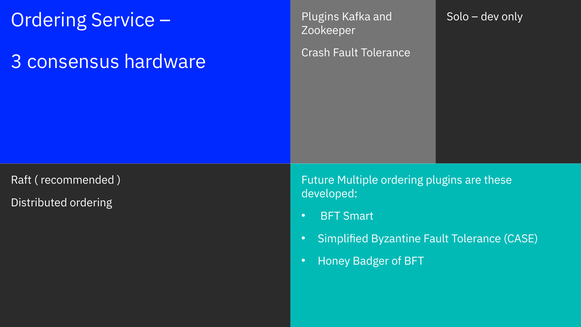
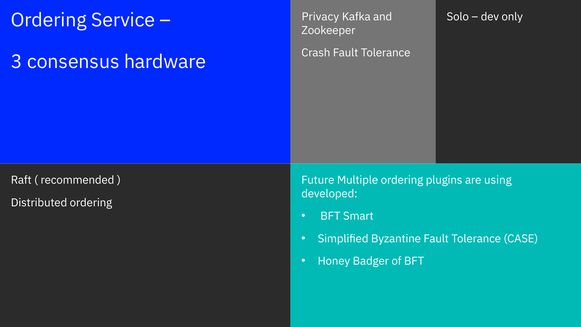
Plugins: Plugins -> Privacy (320, 17)
these: these -> using (498, 180)
